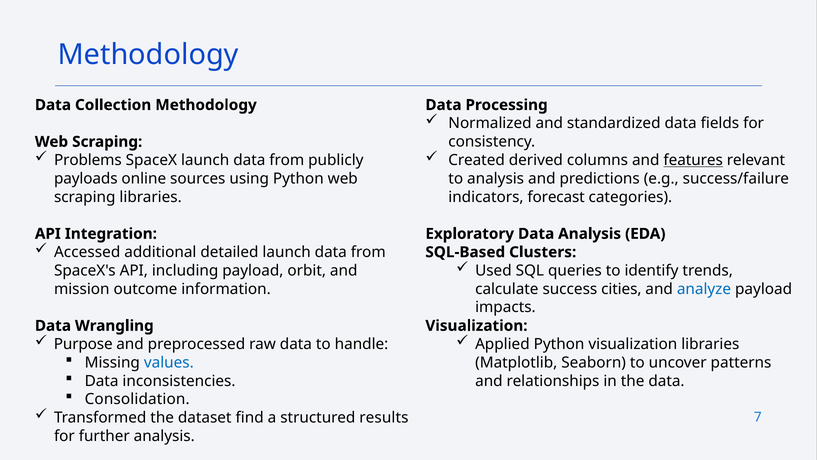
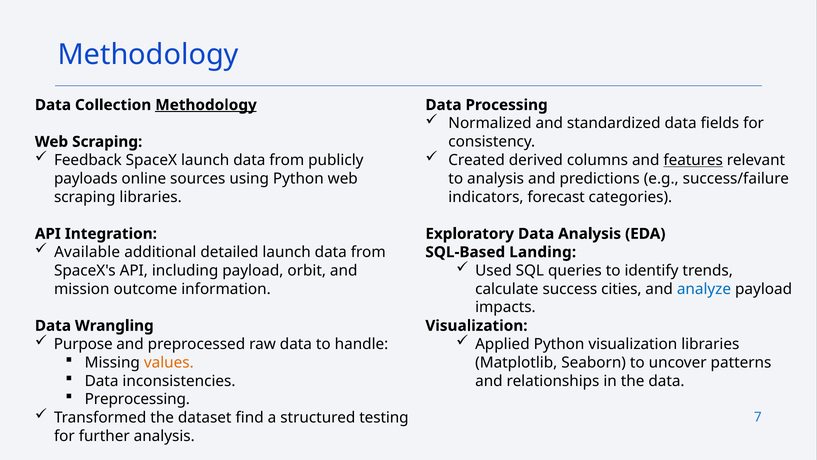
Methodology underline: none -> present (206, 105)
Problems: Problems -> Feedback (88, 160)
Accessed: Accessed -> Available (87, 252)
Clusters: Clusters -> Landing (543, 252)
values colour: blue -> orange (169, 362)
Consolidation: Consolidation -> Preprocessing (137, 399)
results: results -> testing (384, 417)
